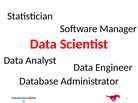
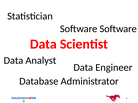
Software Manager: Manager -> Software (118, 29)
